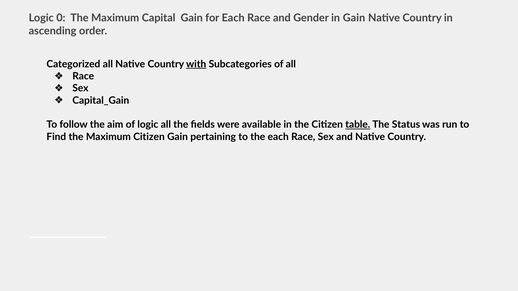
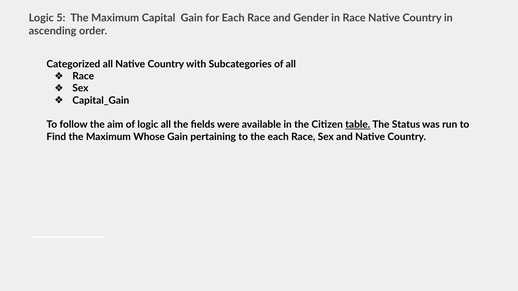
0: 0 -> 5 (61, 18)
in Gain: Gain -> Race (354, 18)
with underline: present -> none (196, 64)
Maximum Citizen: Citizen -> Whose (149, 137)
